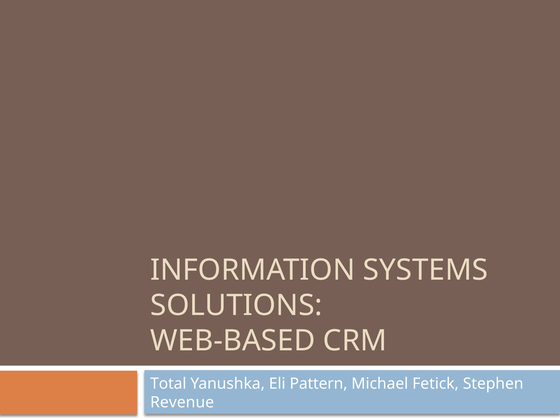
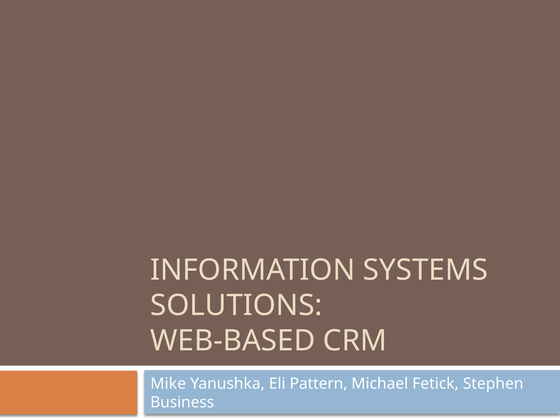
Total: Total -> Mike (168, 384)
Revenue: Revenue -> Business (182, 402)
